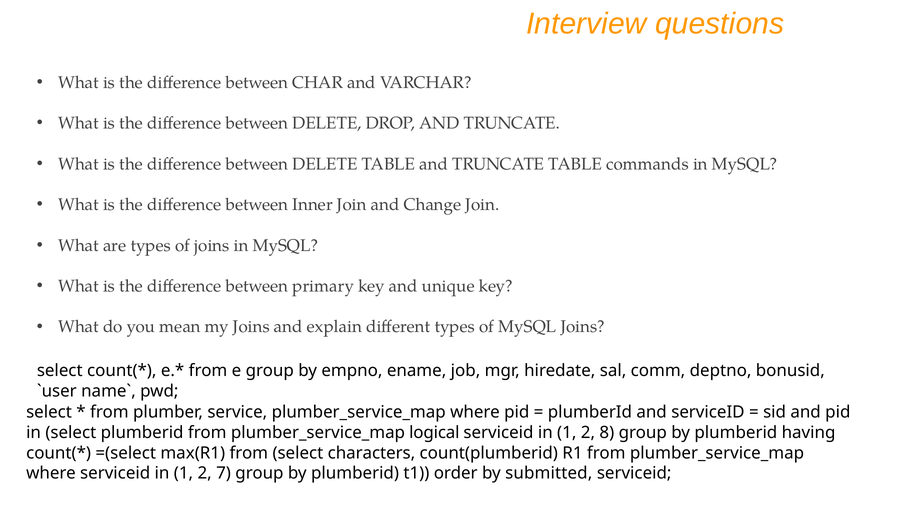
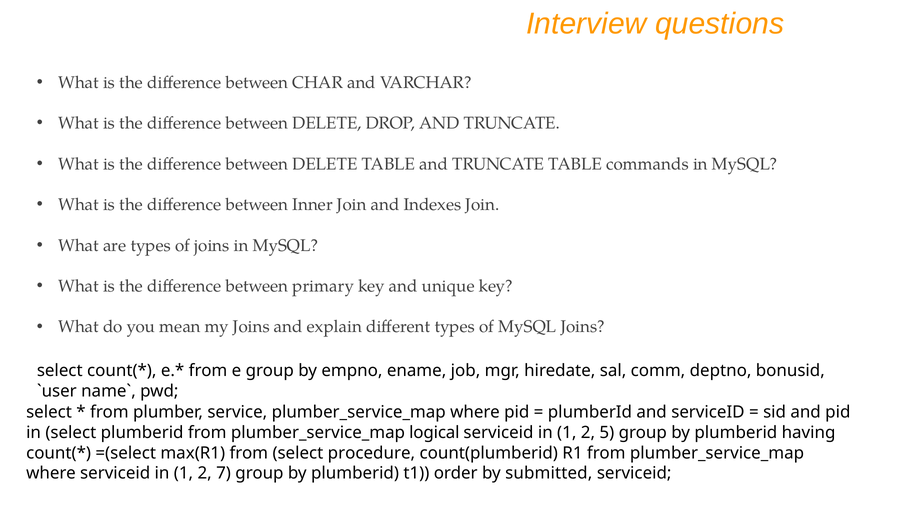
Change: Change -> Indexes (433, 205)
8: 8 -> 5 (607, 432)
characters: characters -> procedure (371, 453)
